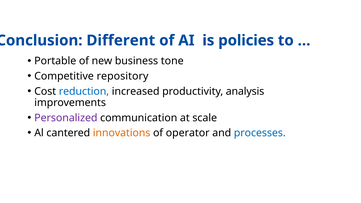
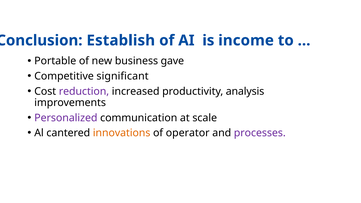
Different: Different -> Establish (121, 40)
policies: policies -> income (246, 40)
tone: tone -> gave (172, 61)
repository: repository -> significant (123, 76)
reduction colour: blue -> purple (84, 91)
processes colour: blue -> purple (260, 133)
